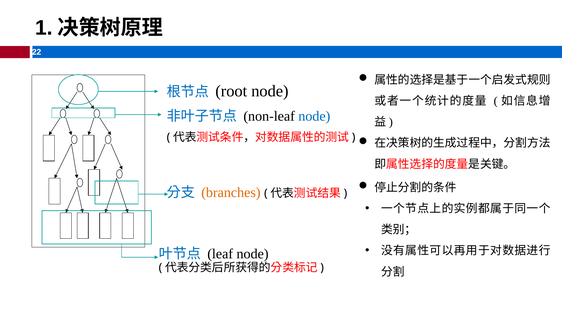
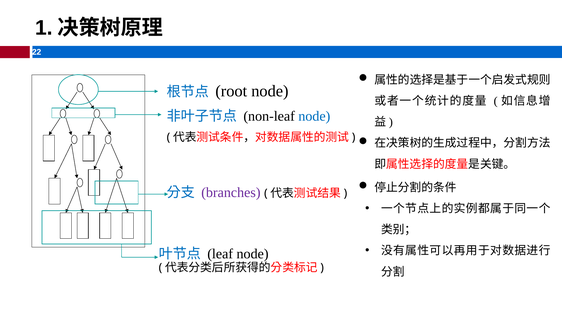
branches colour: orange -> purple (231, 192)
